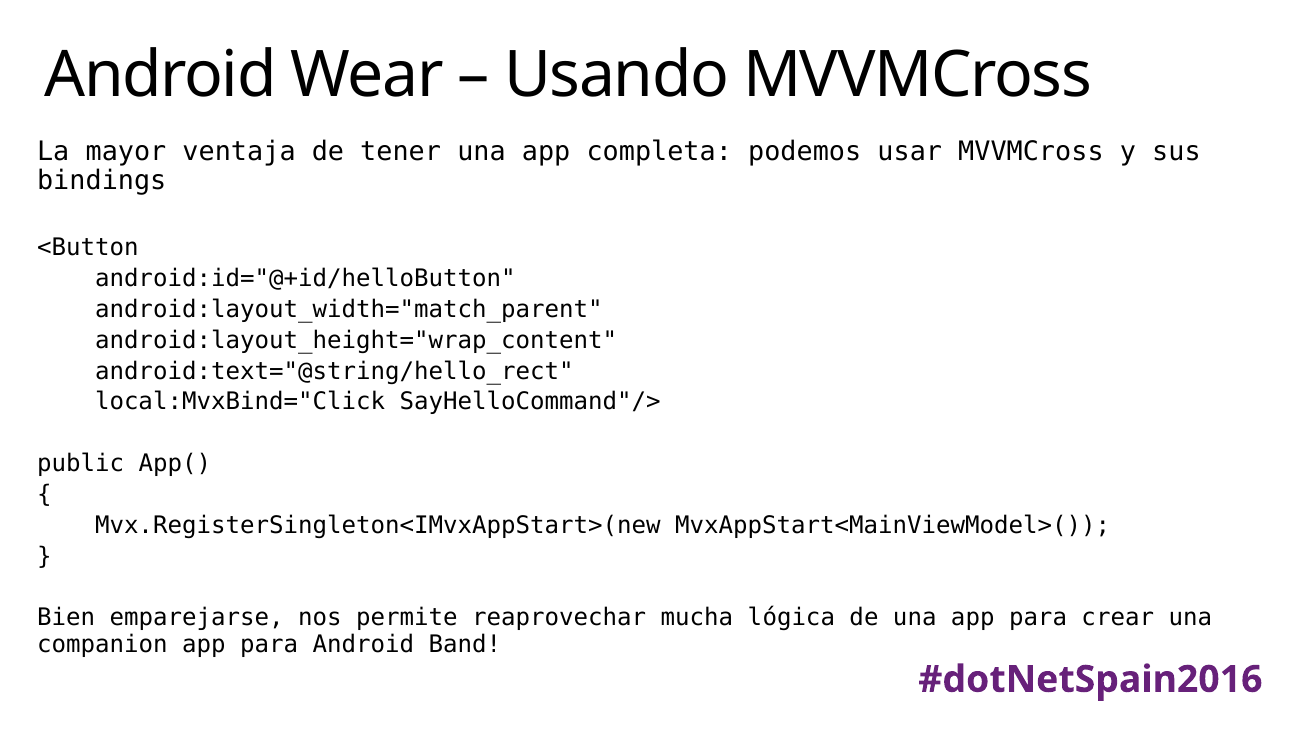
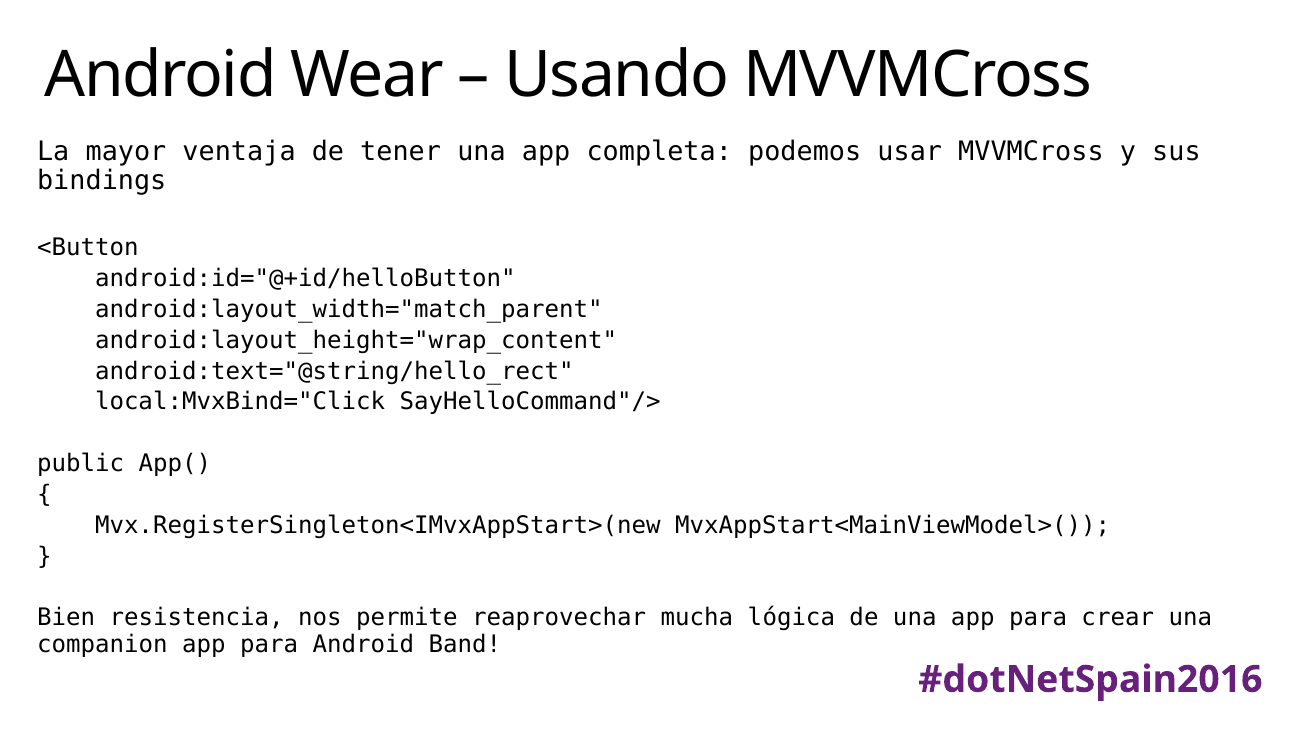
emparejarse: emparejarse -> resistencia (197, 618)
